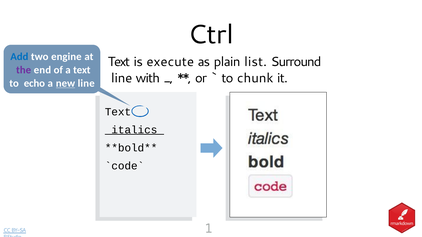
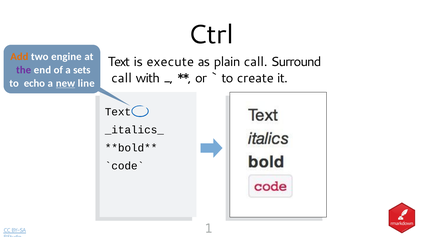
Add colour: blue -> orange (19, 57)
plain list: list -> call (256, 62)
a text: text -> sets (82, 70)
line: line -> call (122, 78)
chunk: chunk -> create (255, 78)
_italics_ underline: present -> none (134, 130)
